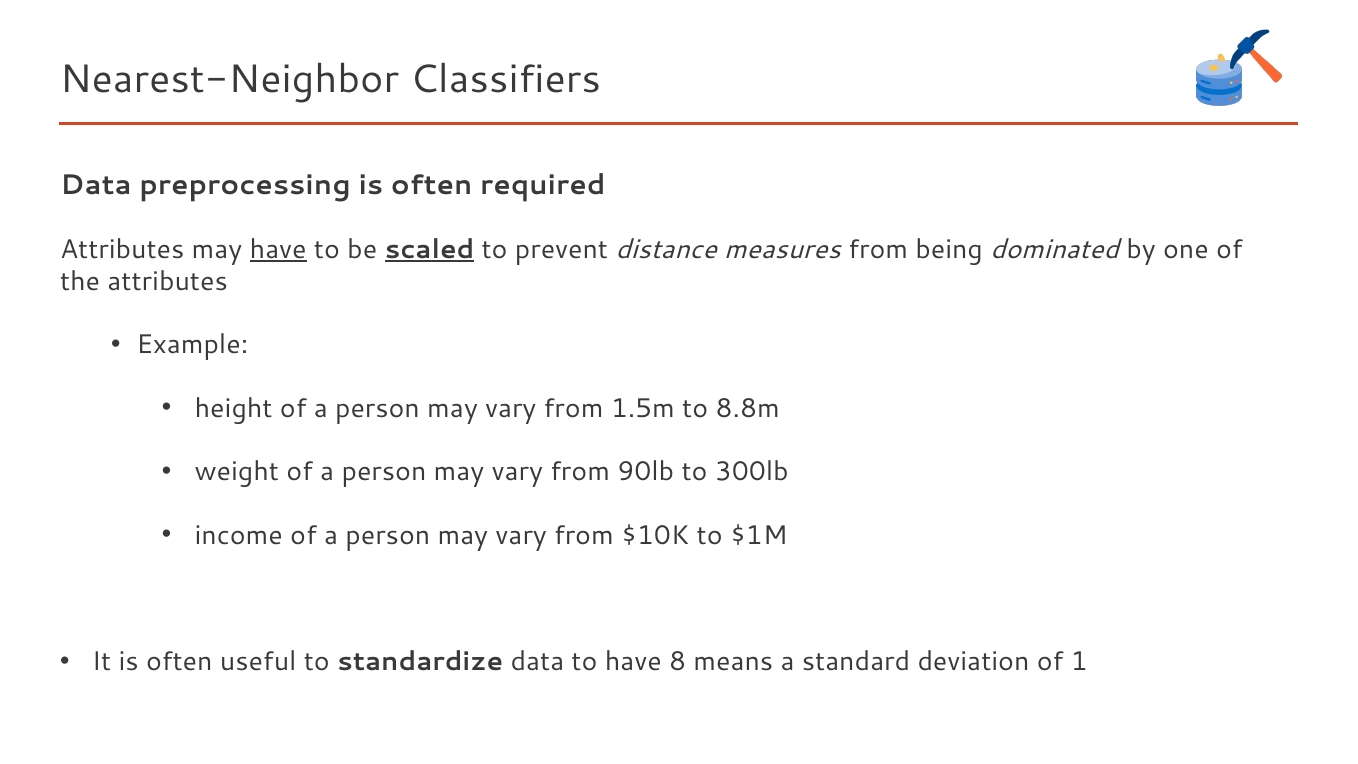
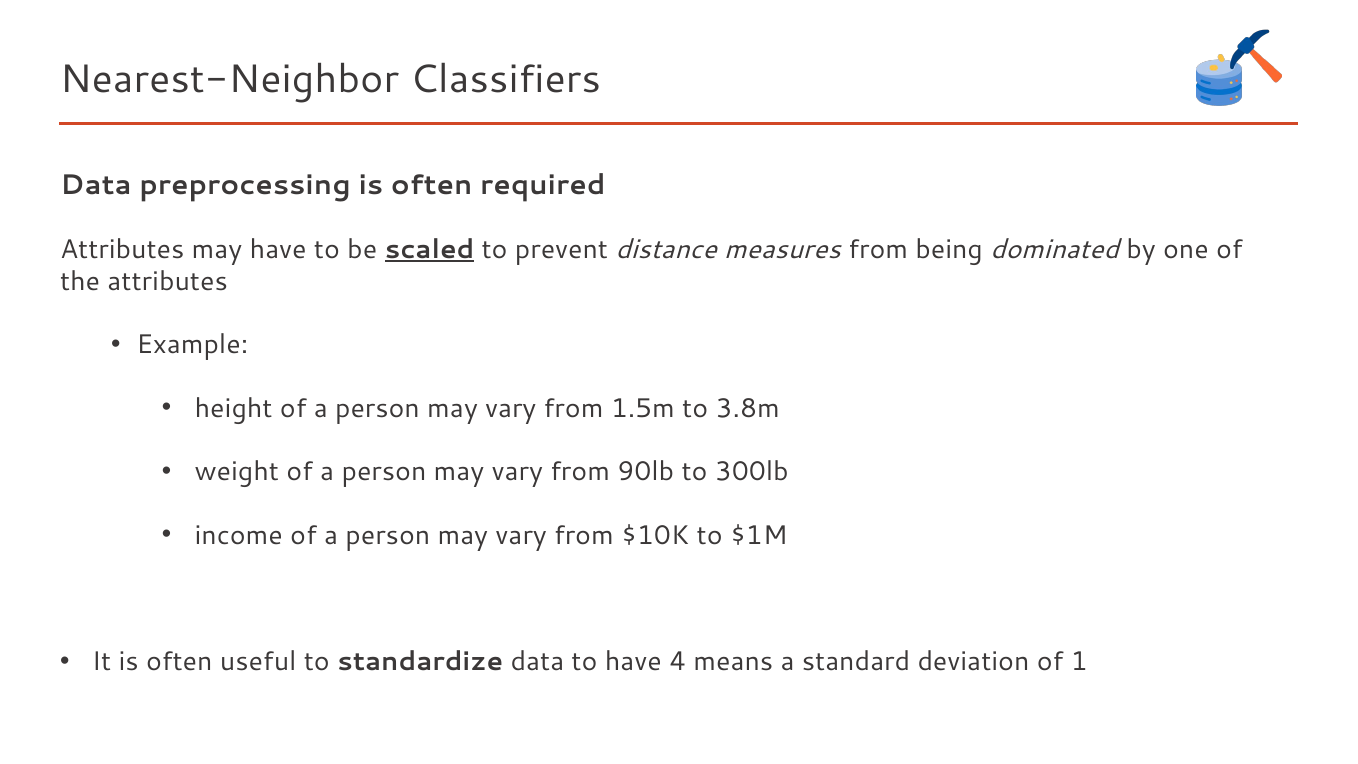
have underline: present -> none (278, 249)
8.8m: 8.8m -> 3.8m (748, 408)
8: 8 -> 4 (678, 662)
